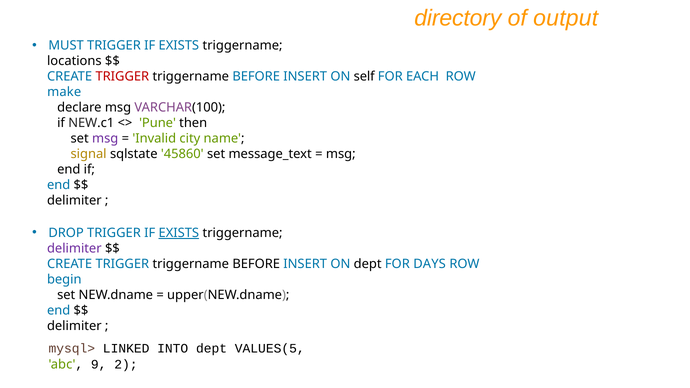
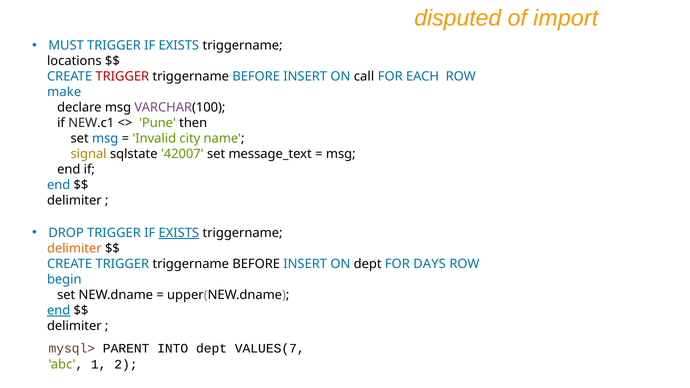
directory: directory -> disputed (458, 18)
output: output -> import (566, 18)
self: self -> call (364, 77)
msg colour: purple -> blue (105, 139)
45860: 45860 -> 42007 (182, 154)
delimiter colour: purple -> orange (74, 249)
end underline: none -> present (59, 311)
LINKED: LINKED -> PARENT (126, 349)
VALUES(5: VALUES(5 -> VALUES(7 (270, 349)
9: 9 -> 1 (99, 364)
